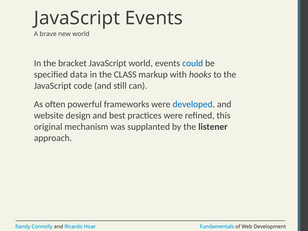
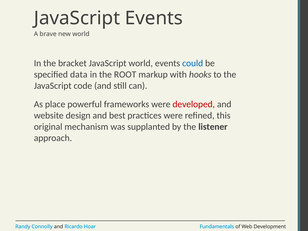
CLASS: CLASS -> ROOT (125, 75)
often: often -> place (55, 104)
developed colour: blue -> red (194, 104)
